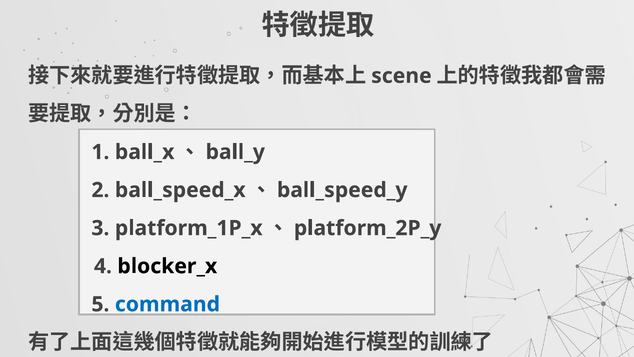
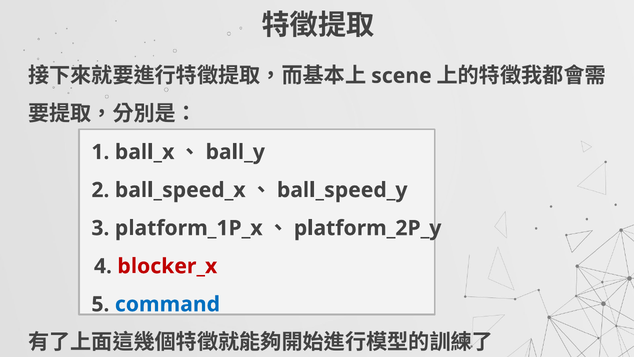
blocker_x colour: black -> red (167, 266)
